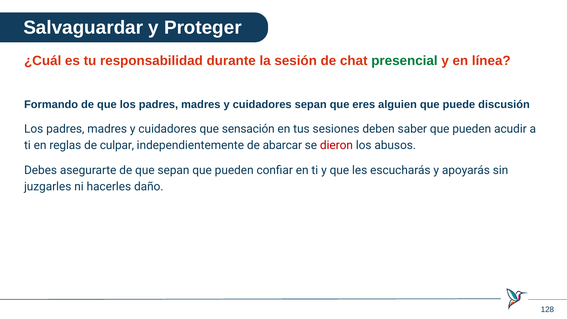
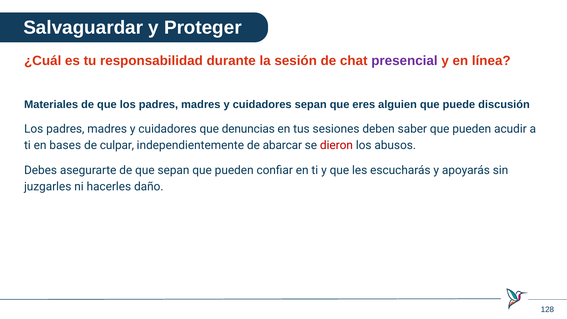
presencial colour: green -> purple (404, 61)
Formando: Formando -> Materiales (51, 105)
sensación: sensación -> denuncias (248, 129)
reglas: reglas -> bases (65, 145)
